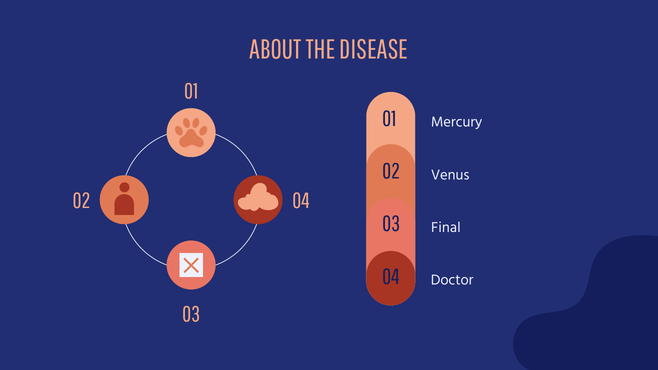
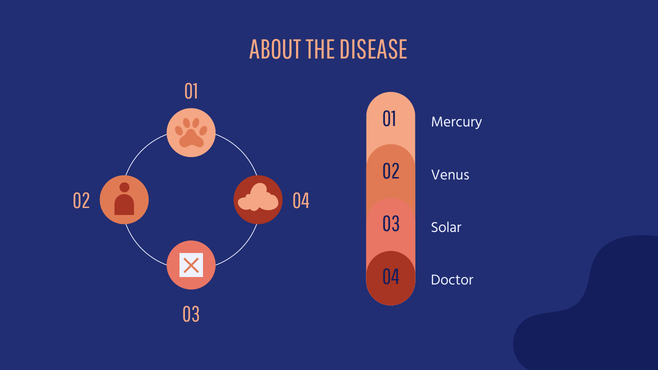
Final: Final -> Solar (446, 227)
